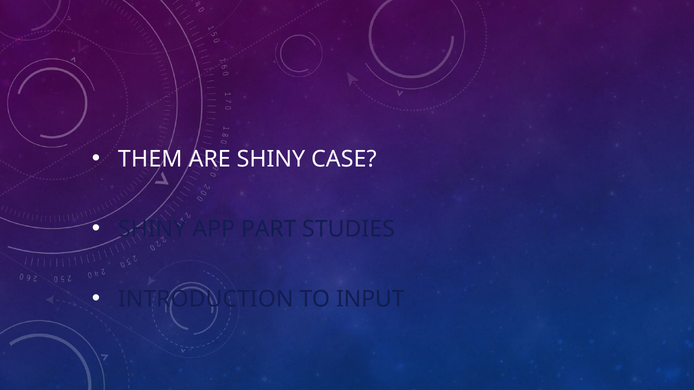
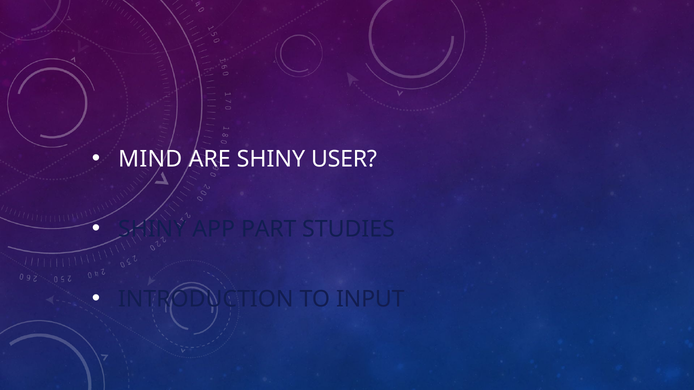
THEM: THEM -> MIND (150, 159)
CASE: CASE -> USER (344, 159)
